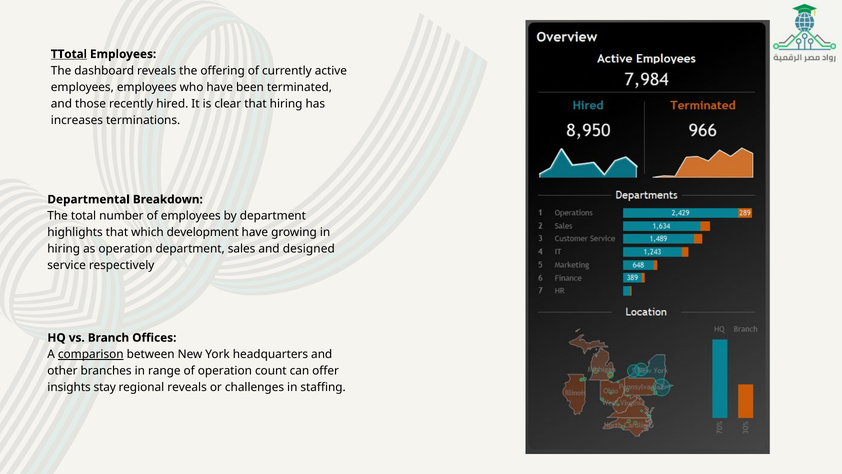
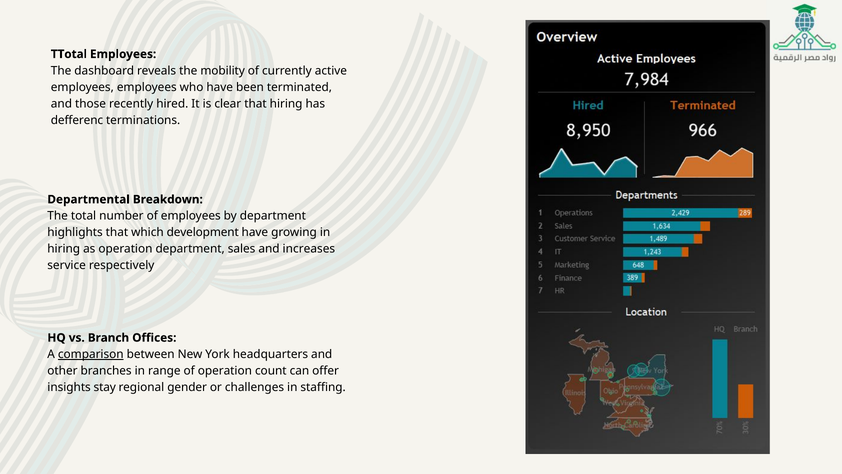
TTotal underline: present -> none (69, 54)
offering: offering -> mobility (223, 71)
increases: increases -> defferenc (77, 120)
designed: designed -> increases (309, 249)
regional reveals: reveals -> gender (187, 387)
